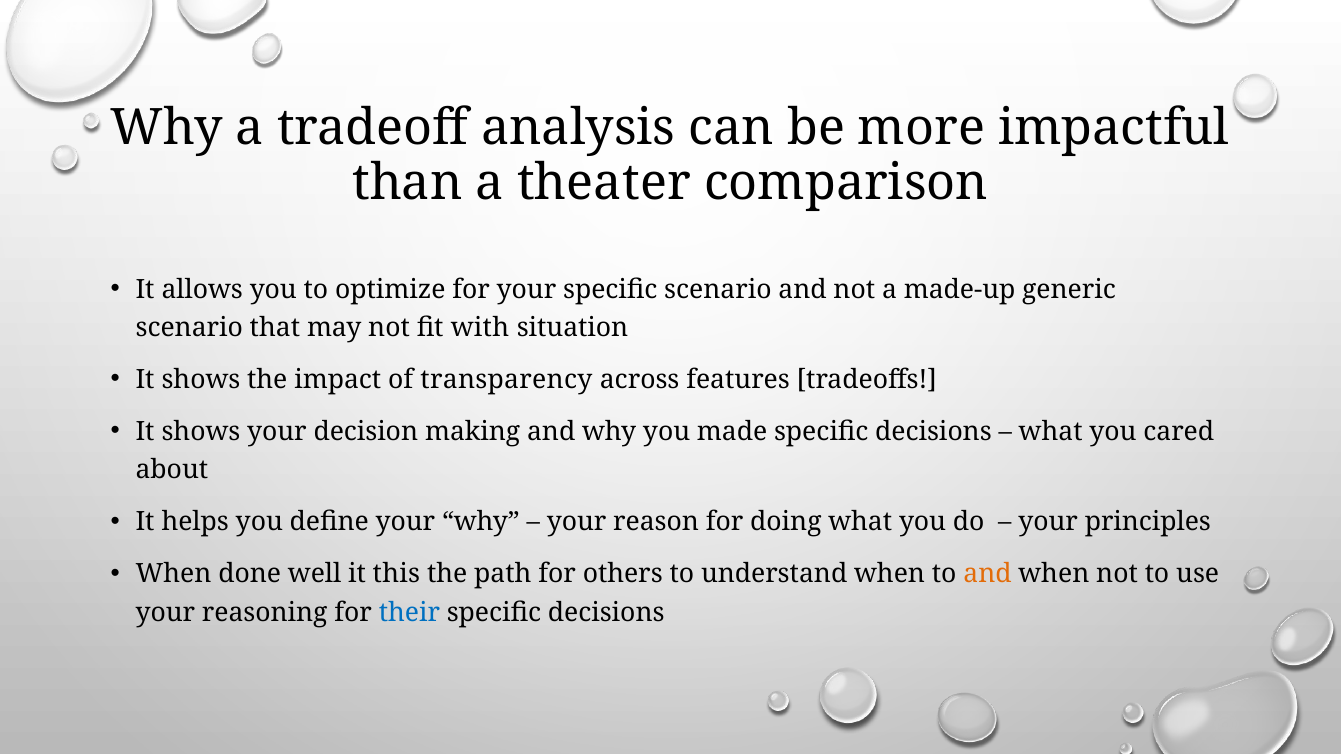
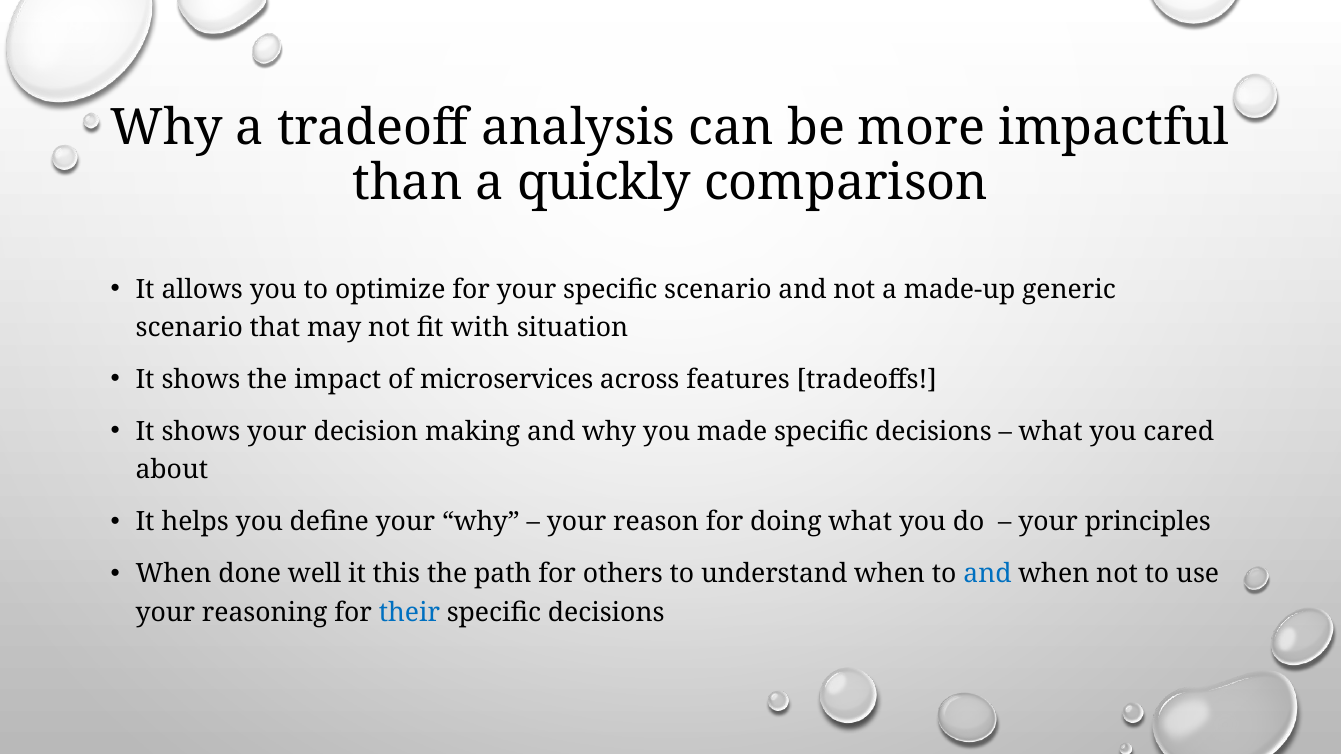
theater: theater -> quickly (604, 183)
transparency: transparency -> microservices (507, 380)
and colour: orange -> blue (987, 574)
